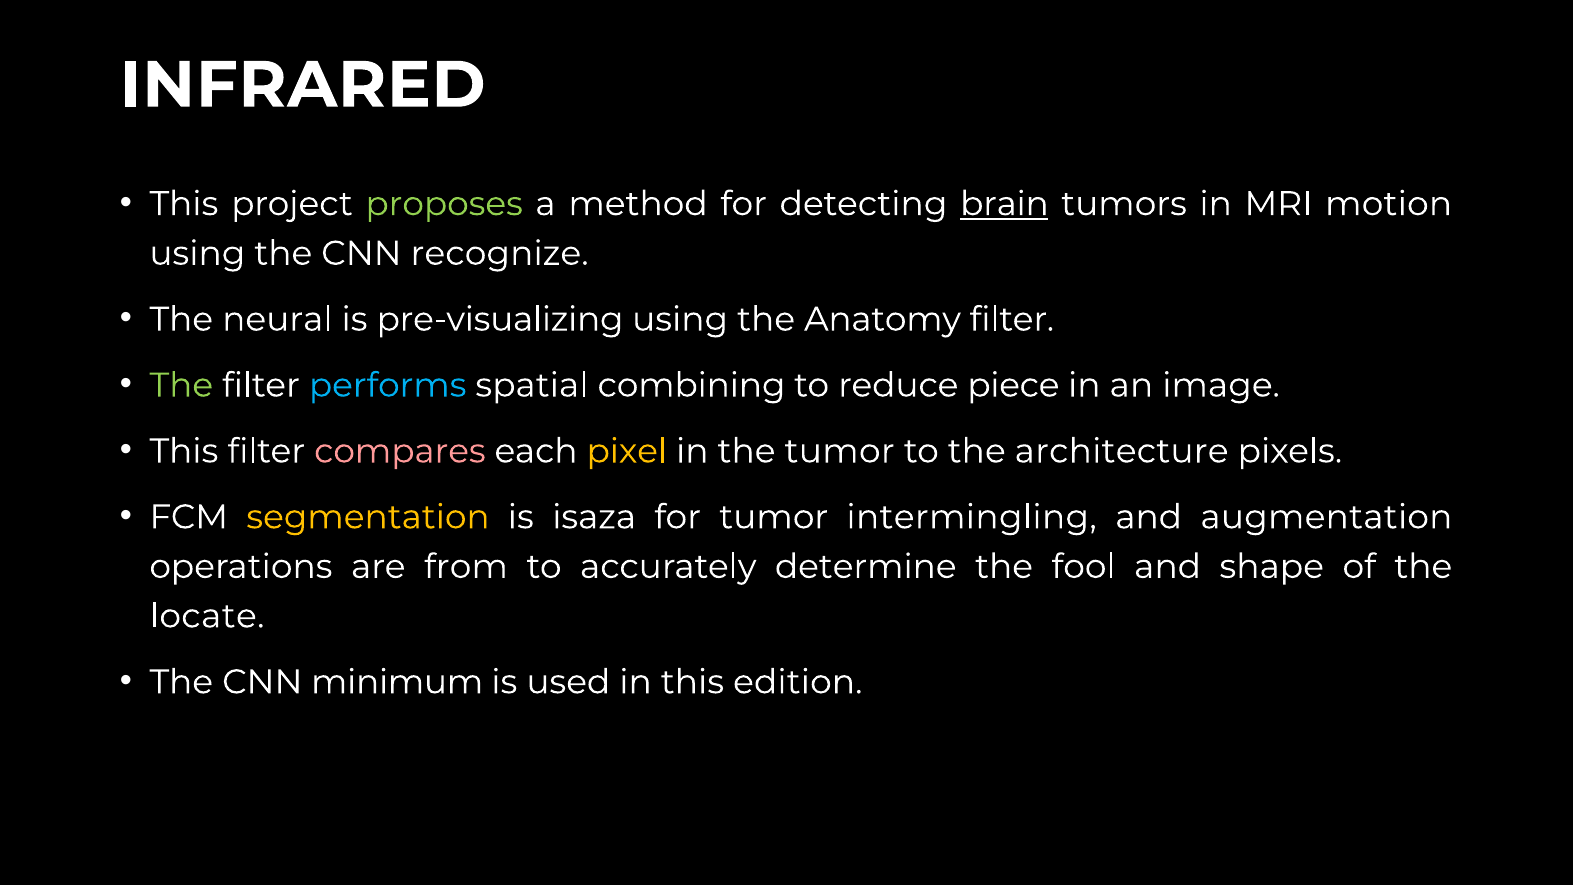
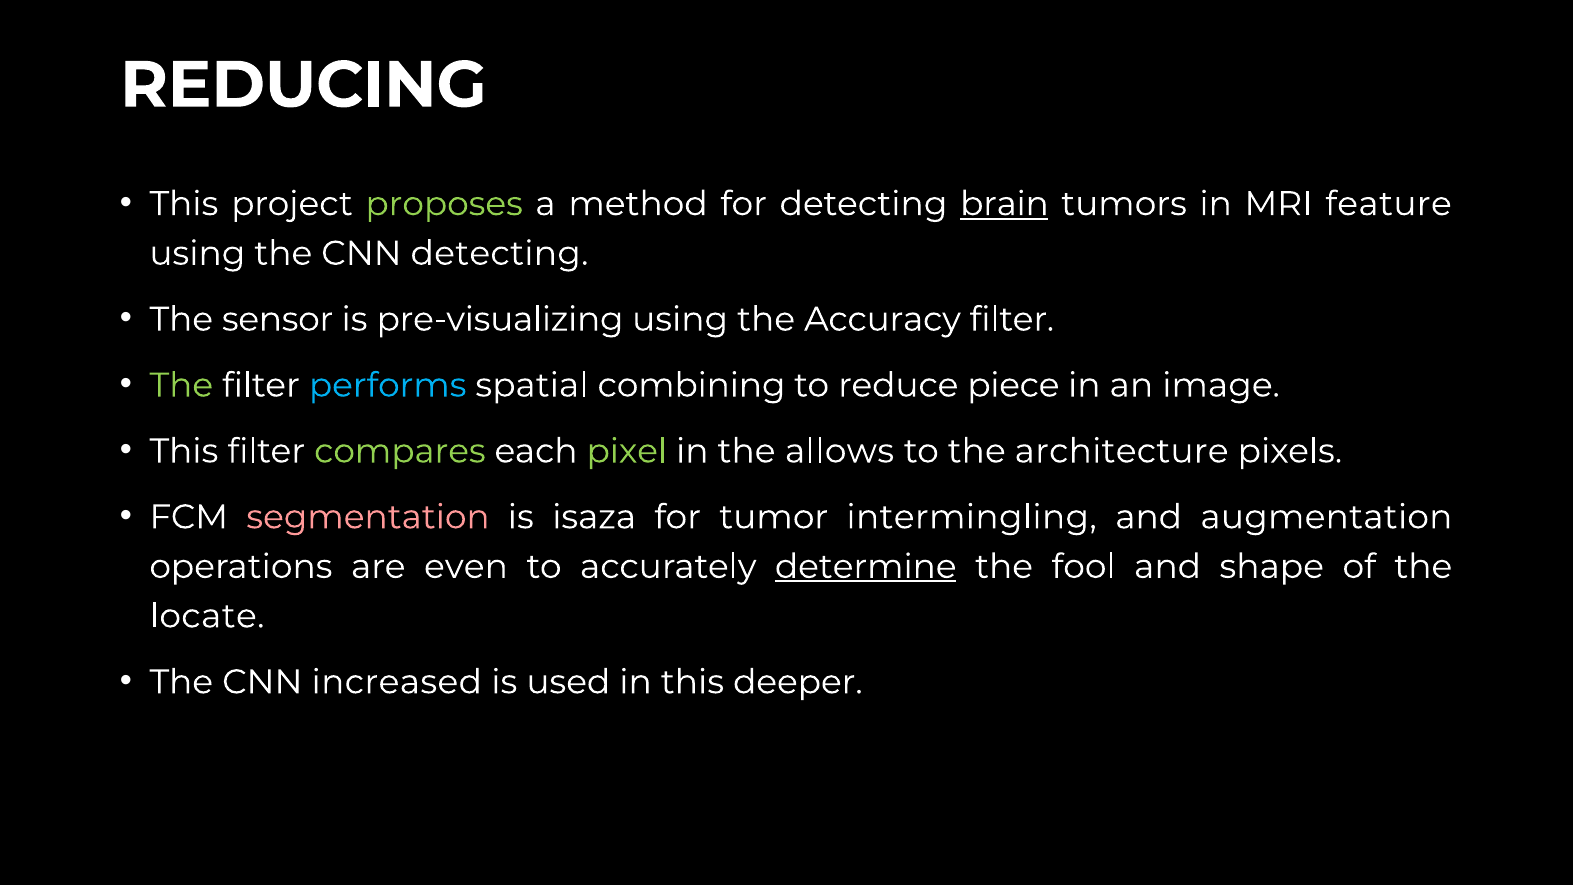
INFRARED: INFRARED -> REDUCING (303, 85)
motion: motion -> feature (1388, 204)
CNN recognize: recognize -> detecting (500, 253)
neural: neural -> sensor (278, 319)
Anatomy: Anatomy -> Accuracy (882, 319)
compares colour: pink -> light green (400, 451)
pixel colour: yellow -> light green (627, 451)
the tumor: tumor -> allows (840, 451)
segmentation colour: yellow -> pink (368, 517)
from: from -> even (466, 566)
determine underline: none -> present (866, 566)
minimum: minimum -> increased (397, 682)
edition: edition -> deeper (798, 682)
